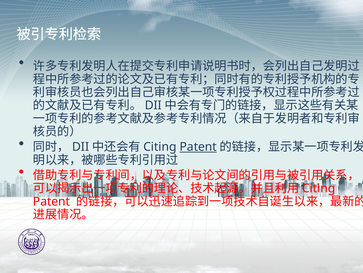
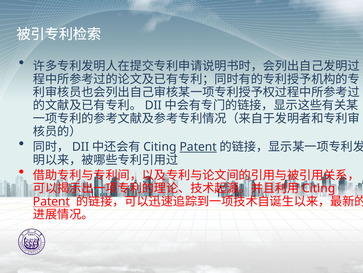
Patent underline: none -> present (52, 201)
